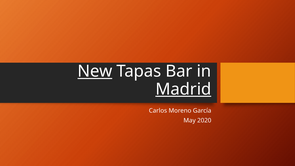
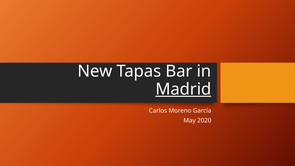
New underline: present -> none (95, 71)
